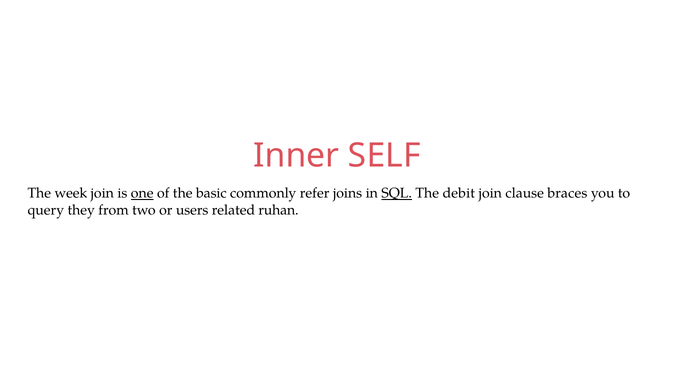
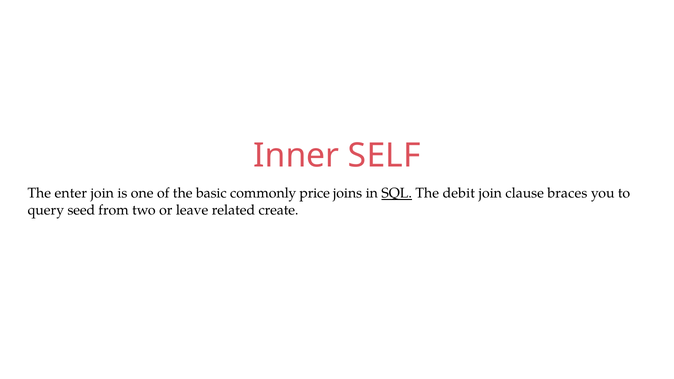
week: week -> enter (71, 193)
one underline: present -> none (142, 193)
refer: refer -> price (315, 193)
they: they -> seed (81, 210)
users: users -> leave (192, 210)
ruhan: ruhan -> create (279, 210)
